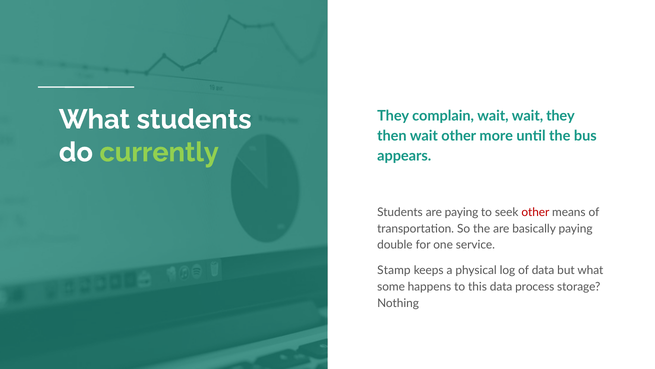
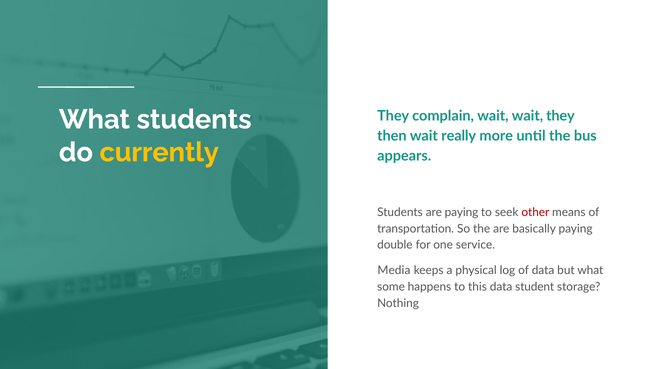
wait other: other -> really (459, 136)
currently colour: light green -> yellow (159, 152)
Stamp: Stamp -> Media (394, 270)
process: process -> student (535, 286)
